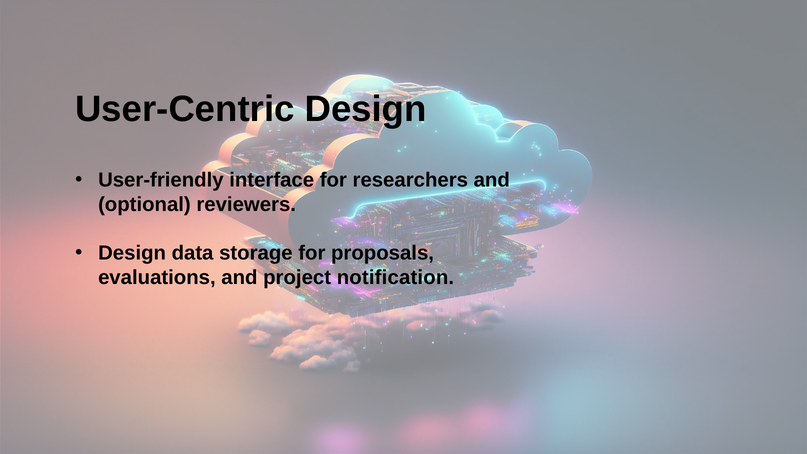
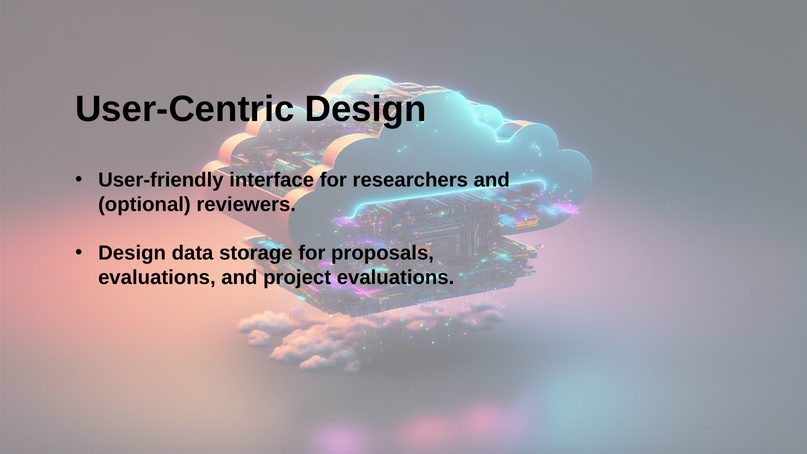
project notification: notification -> evaluations (396, 278)
